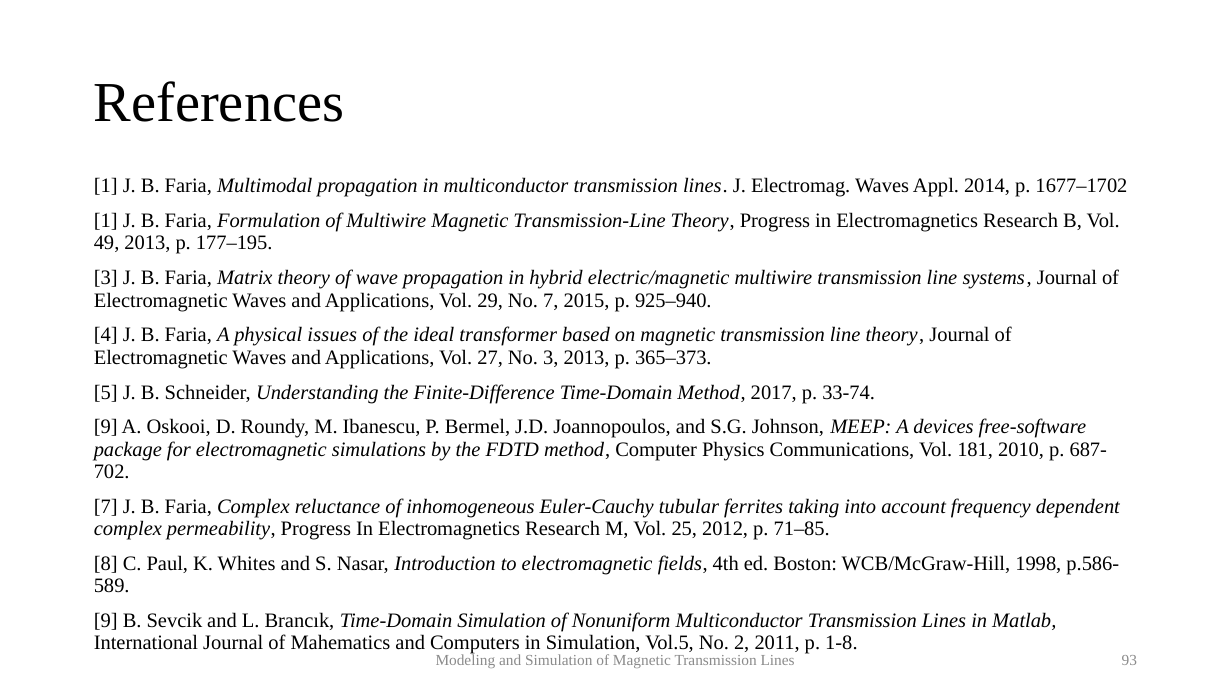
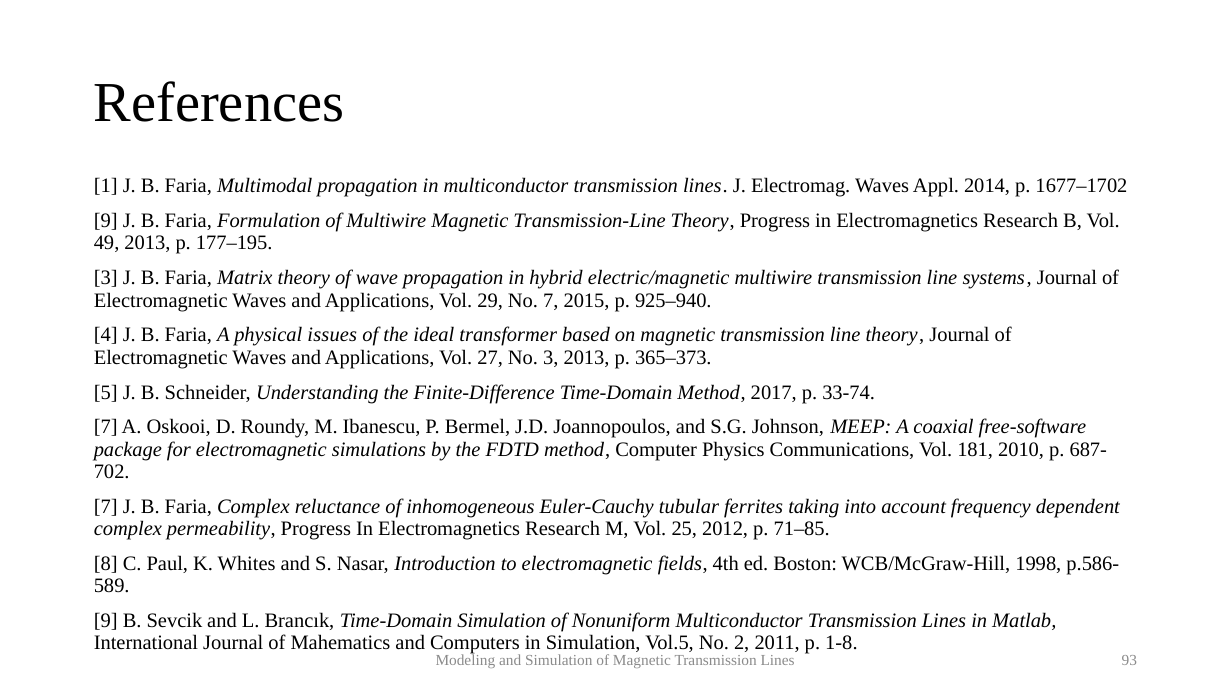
1: 1 -> 9 (106, 221)
9: 9 -> 7 (106, 427)
devices: devices -> coaxial (944, 427)
